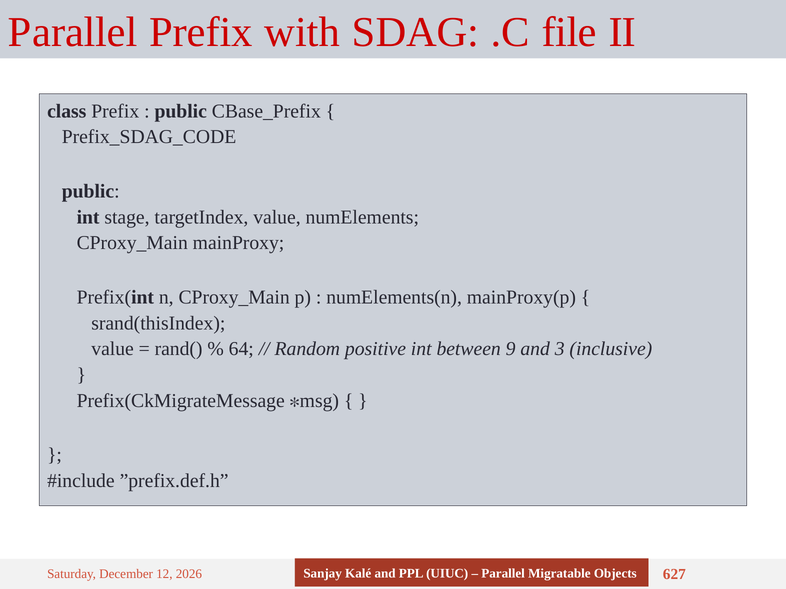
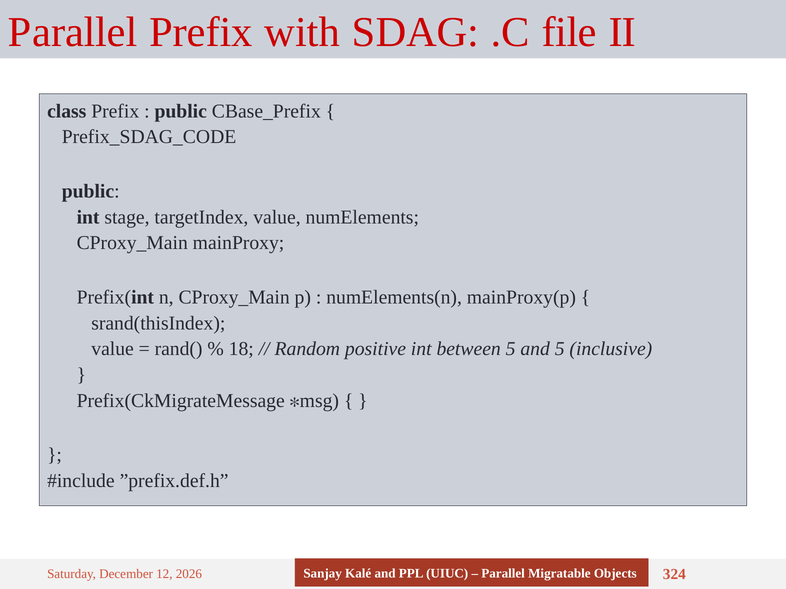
64: 64 -> 18 (241, 349)
between 9: 9 -> 5 (511, 349)
and 3: 3 -> 5 (560, 349)
627: 627 -> 324 (674, 574)
